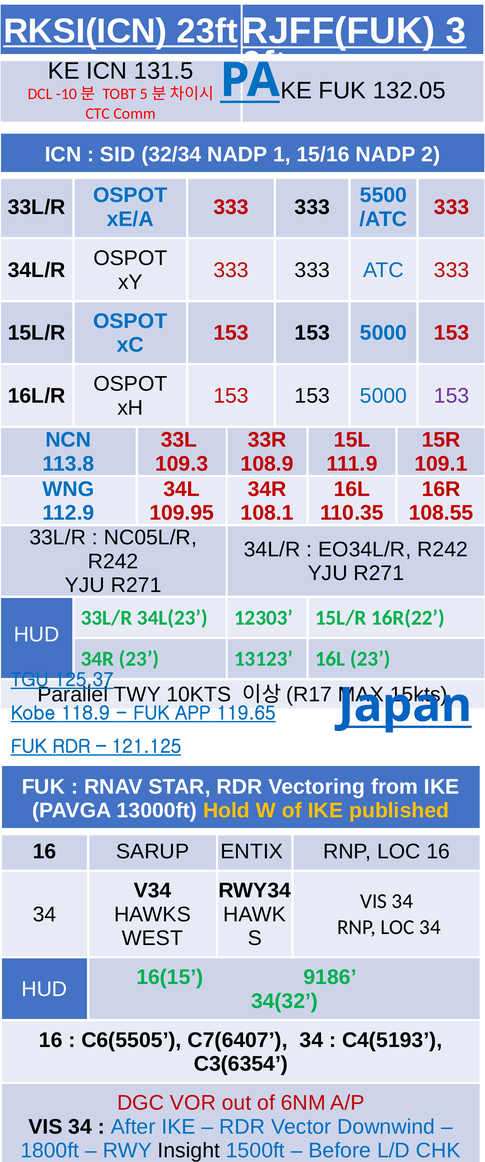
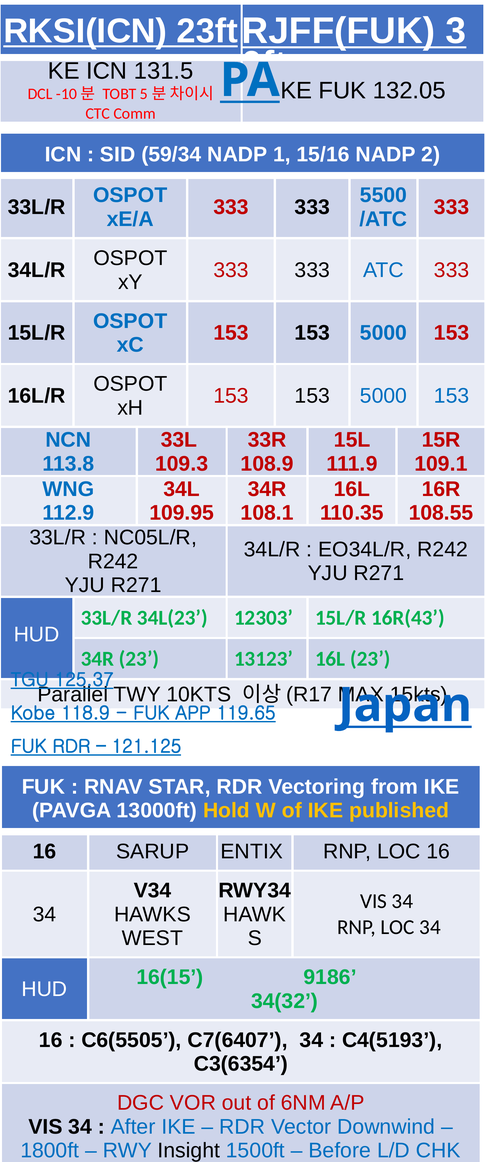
32/34: 32/34 -> 59/34 (171, 154)
153 colour: purple -> blue (452, 395)
16R(22: 16R(22 -> 16R(43 (408, 617)
